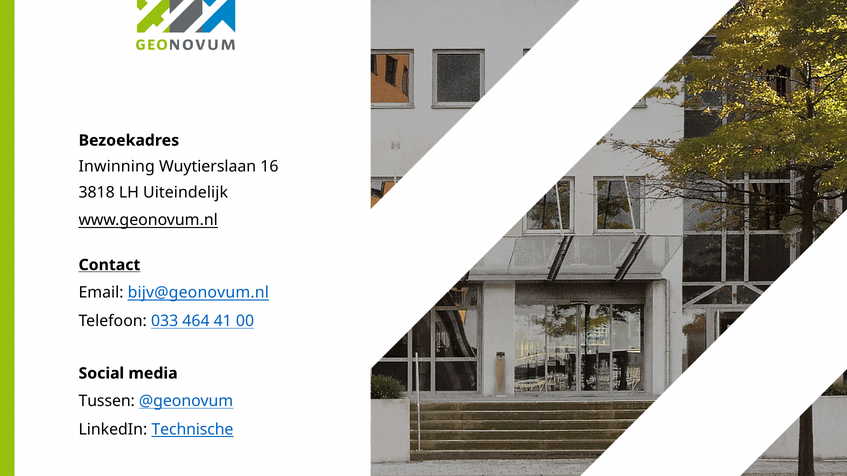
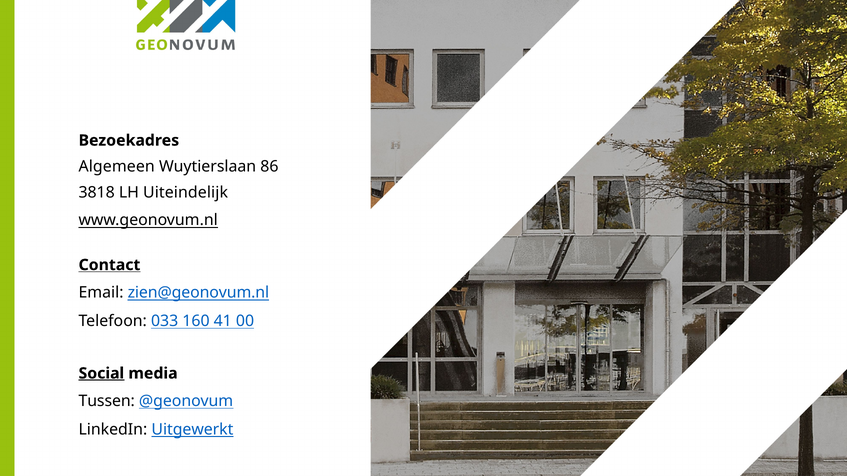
Inwinning: Inwinning -> Algemeen (117, 167)
16: 16 -> 86 (269, 167)
bijv@geonovum.nl: bijv@geonovum.nl -> zien@geonovum.nl (198, 293)
464: 464 -> 160 (196, 321)
Social underline: none -> present (101, 374)
Technische: Technische -> Uitgewerkt (192, 430)
